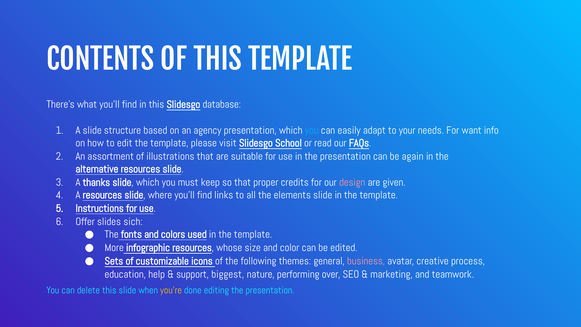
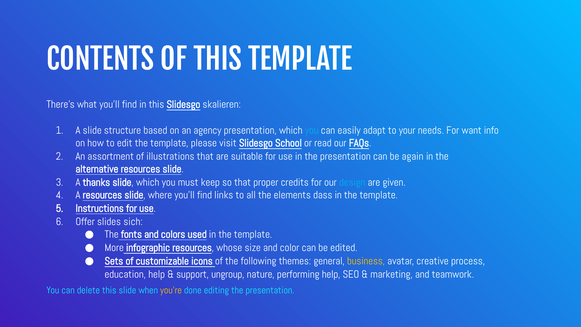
database: database -> skalieren (222, 104)
design colour: pink -> light blue (352, 182)
elements slide: slide -> dass (323, 195)
business colour: pink -> yellow (366, 261)
biggest: biggest -> ungroup (228, 274)
performing over: over -> help (331, 274)
